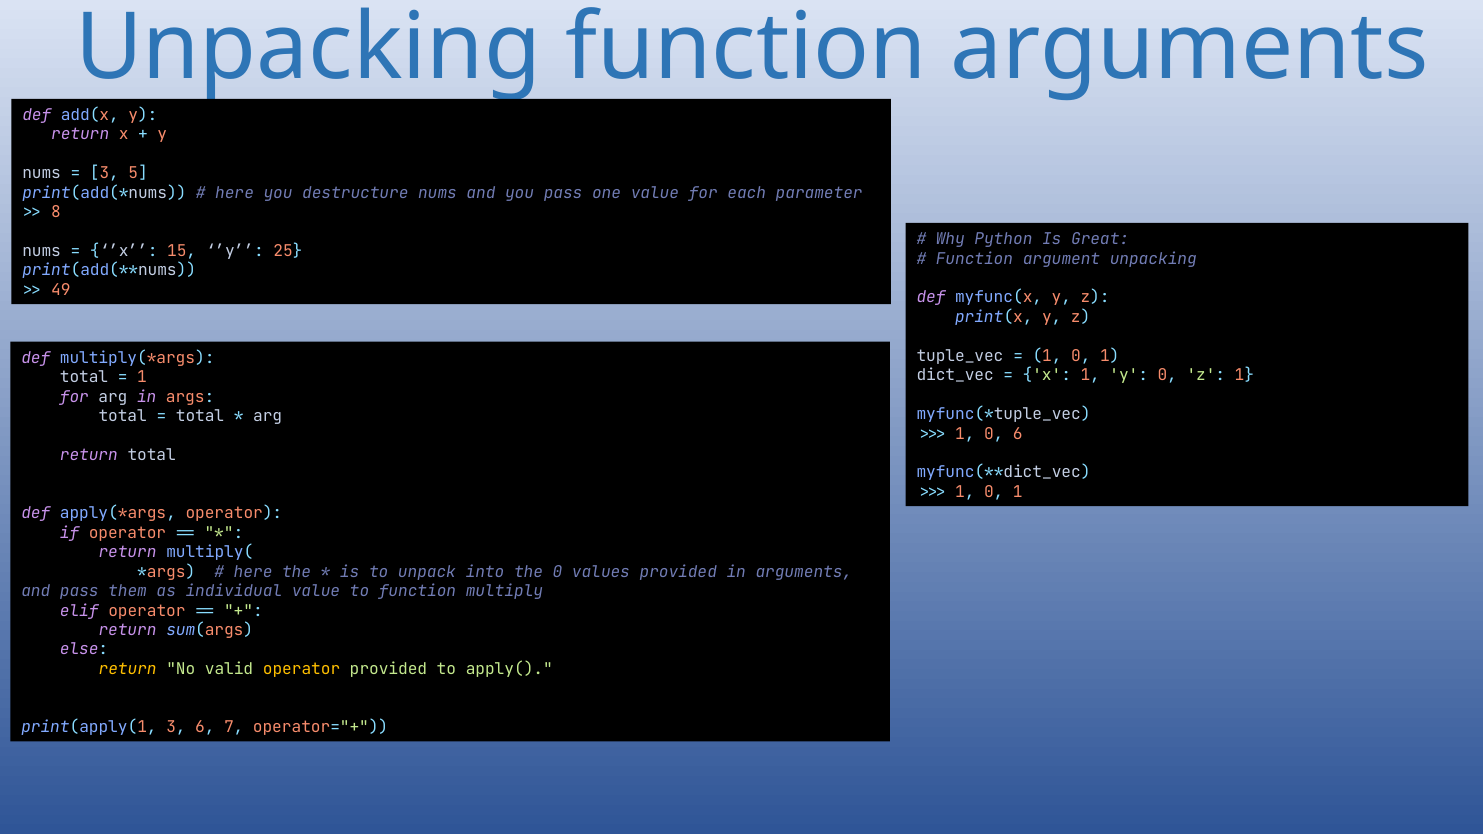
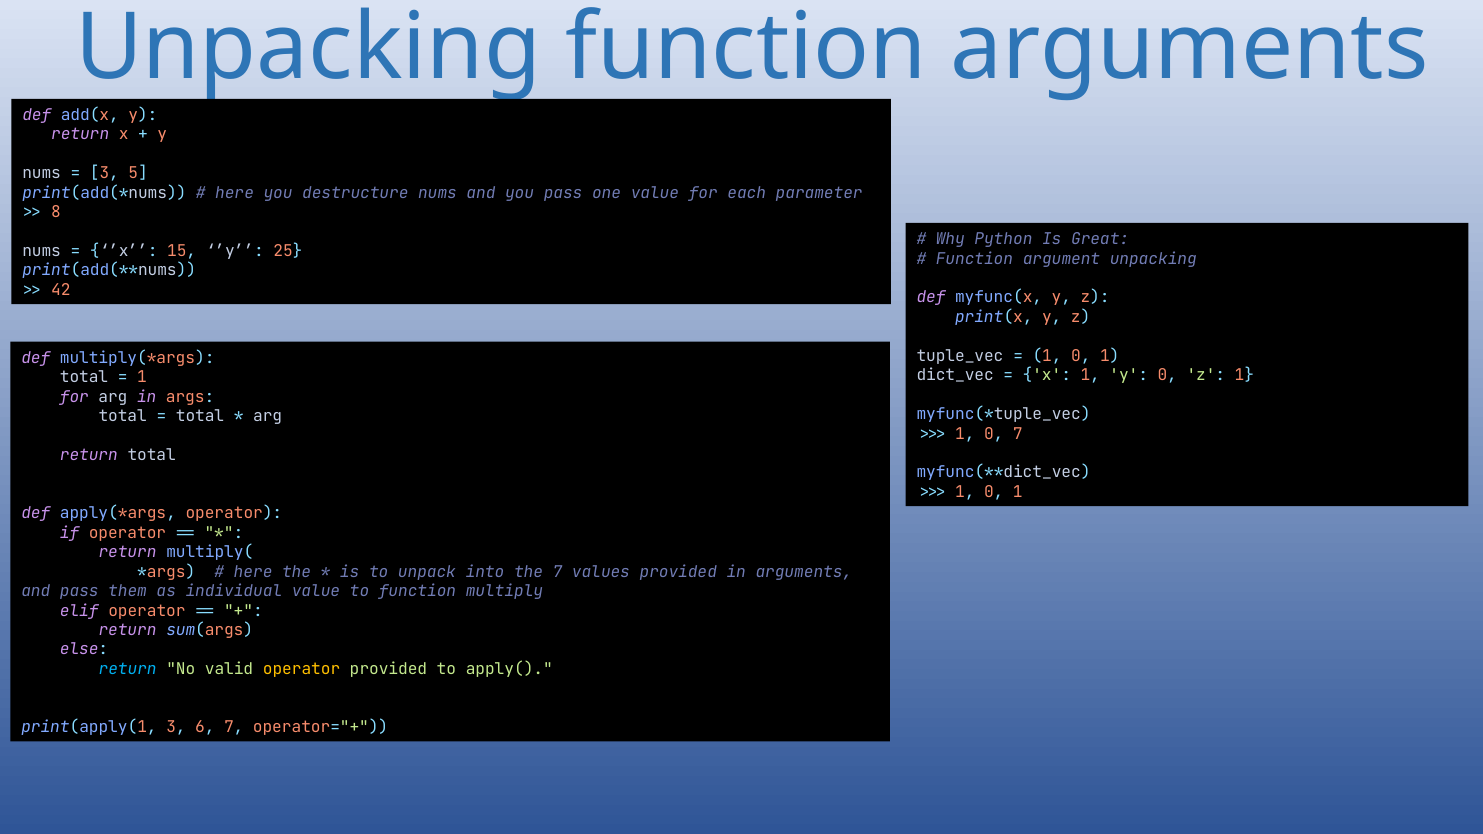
49: 49 -> 42 (61, 290)
0 6: 6 -> 7 (1018, 434)
the 0: 0 -> 7 (558, 572)
return colour: yellow -> light blue (128, 669)
